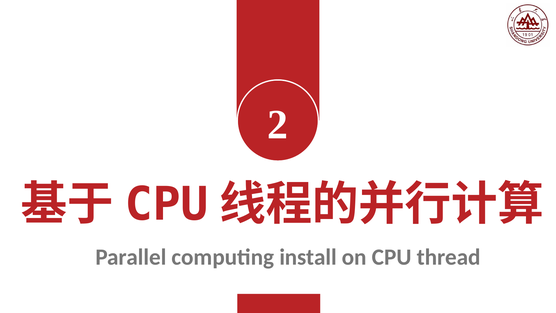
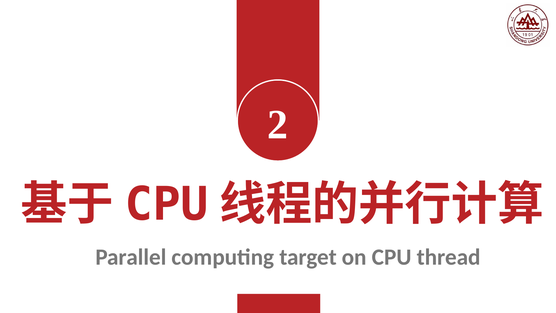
install: install -> target (308, 257)
